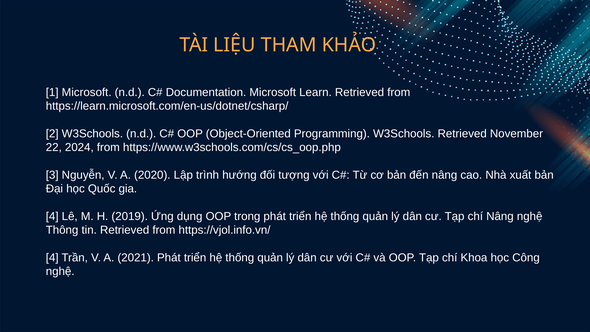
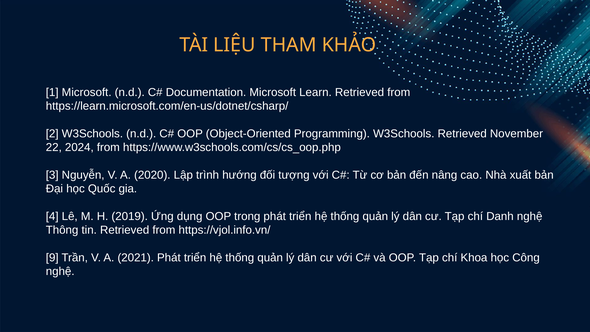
chí Nâng: Nâng -> Danh (500, 216)
4: 4 -> 9 (52, 258)
